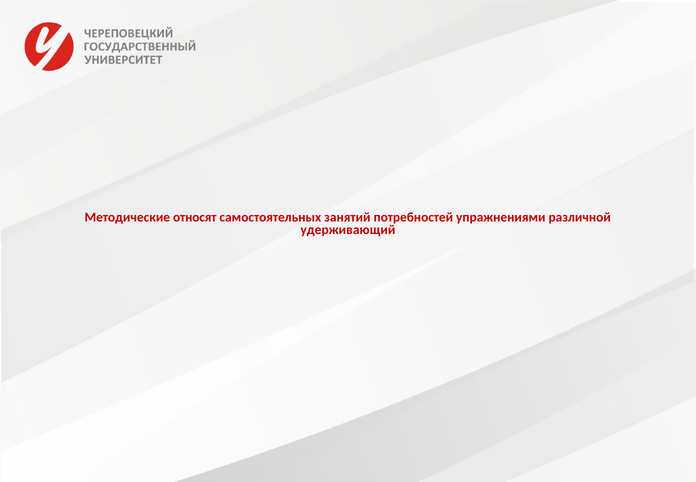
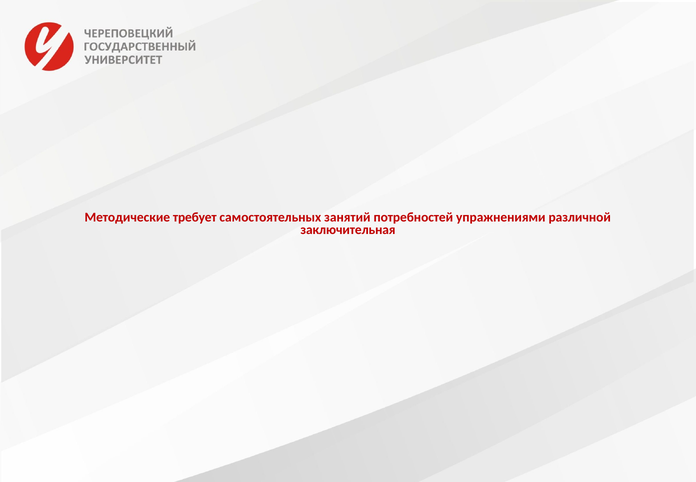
относят: относят -> требует (195, 217)
удерживающий: удерживающий -> заключительная (348, 230)
